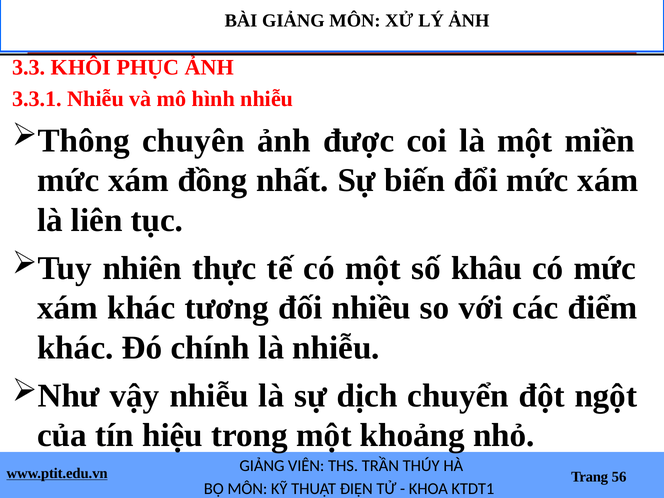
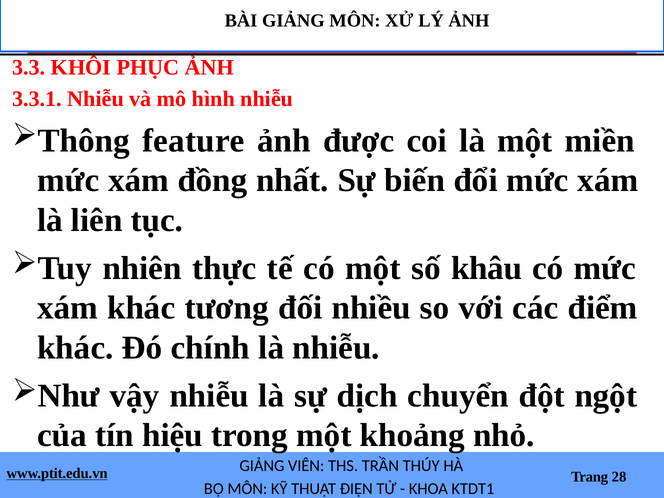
chuyên: chuyên -> feature (193, 141)
56: 56 -> 28 (619, 477)
